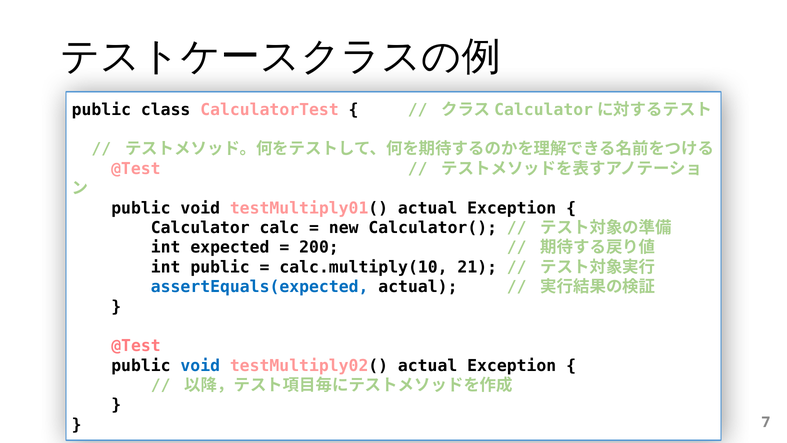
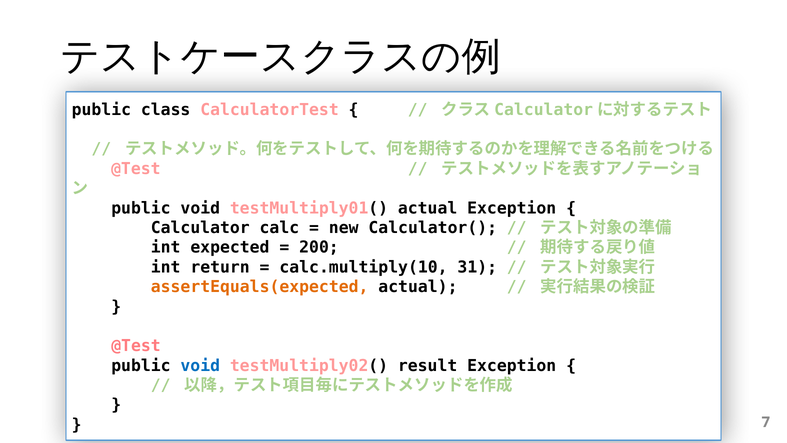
int public: public -> return (220, 267)
21: 21 -> 31 (477, 267)
assertEquals(expected colour: blue -> orange (260, 287)
testMultiply02( actual: actual -> result (428, 365)
